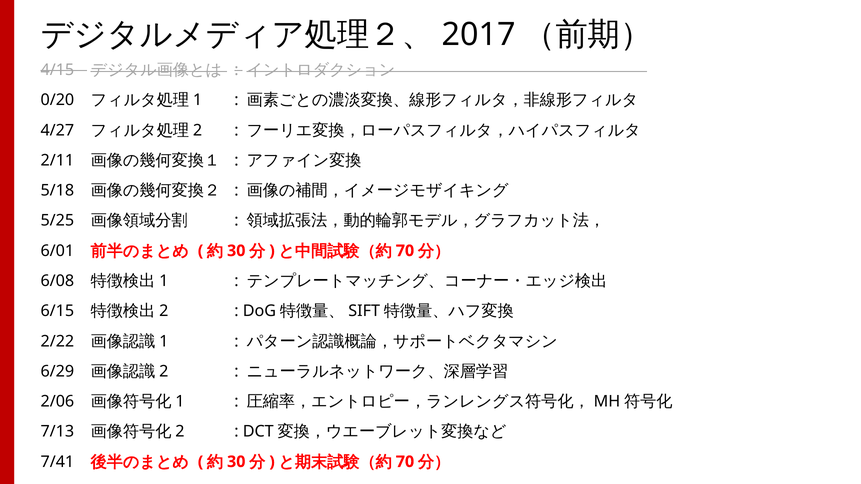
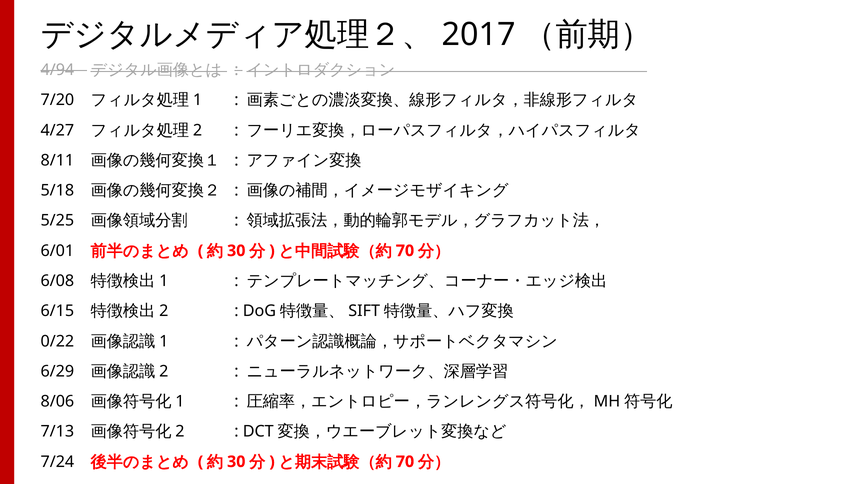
4/15: 4/15 -> 4/94 (57, 70)
0/20: 0/20 -> 7/20 (57, 100)
2/11: 2/11 -> 8/11 (57, 161)
2/22: 2/22 -> 0/22 (57, 341)
2/06: 2/06 -> 8/06 (57, 402)
7/41: 7/41 -> 7/24 (57, 462)
